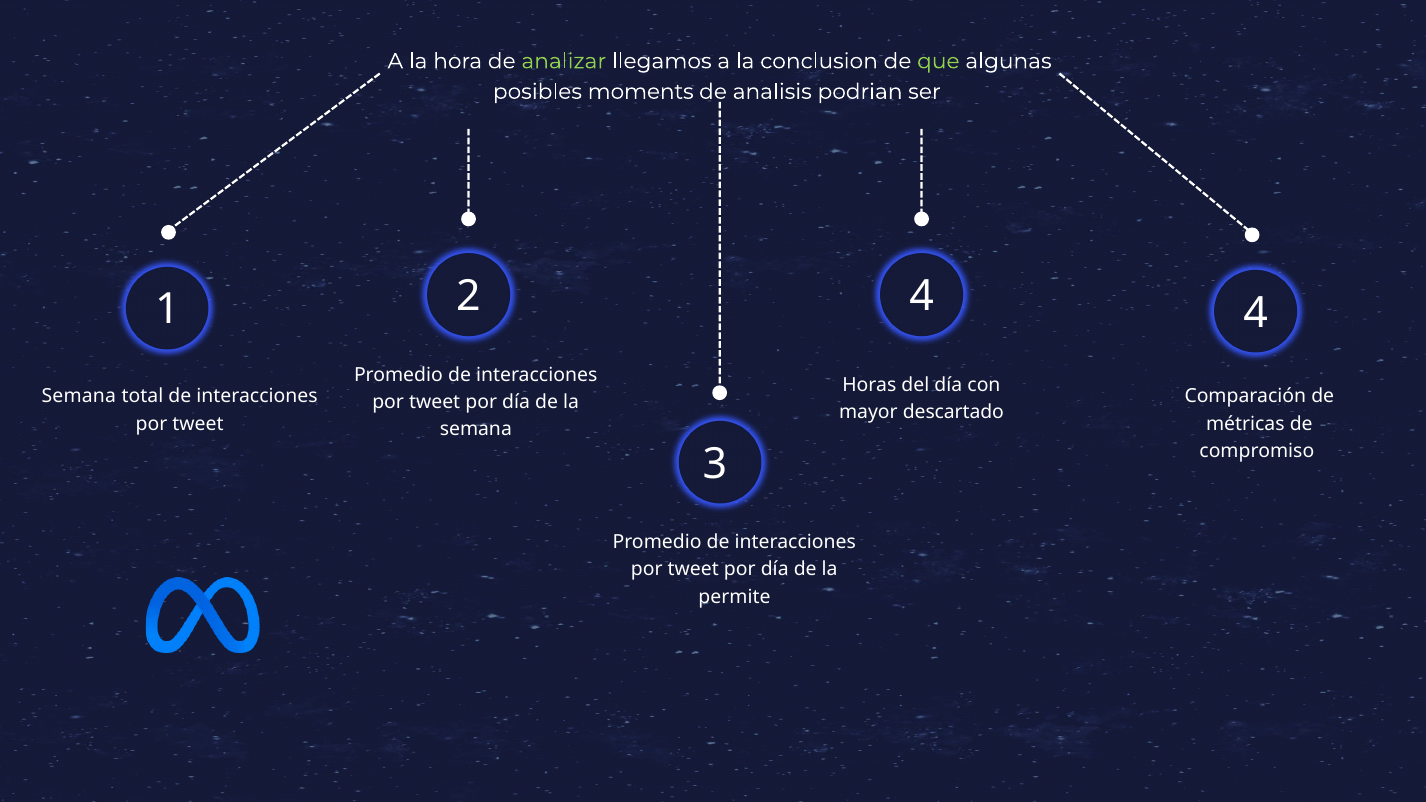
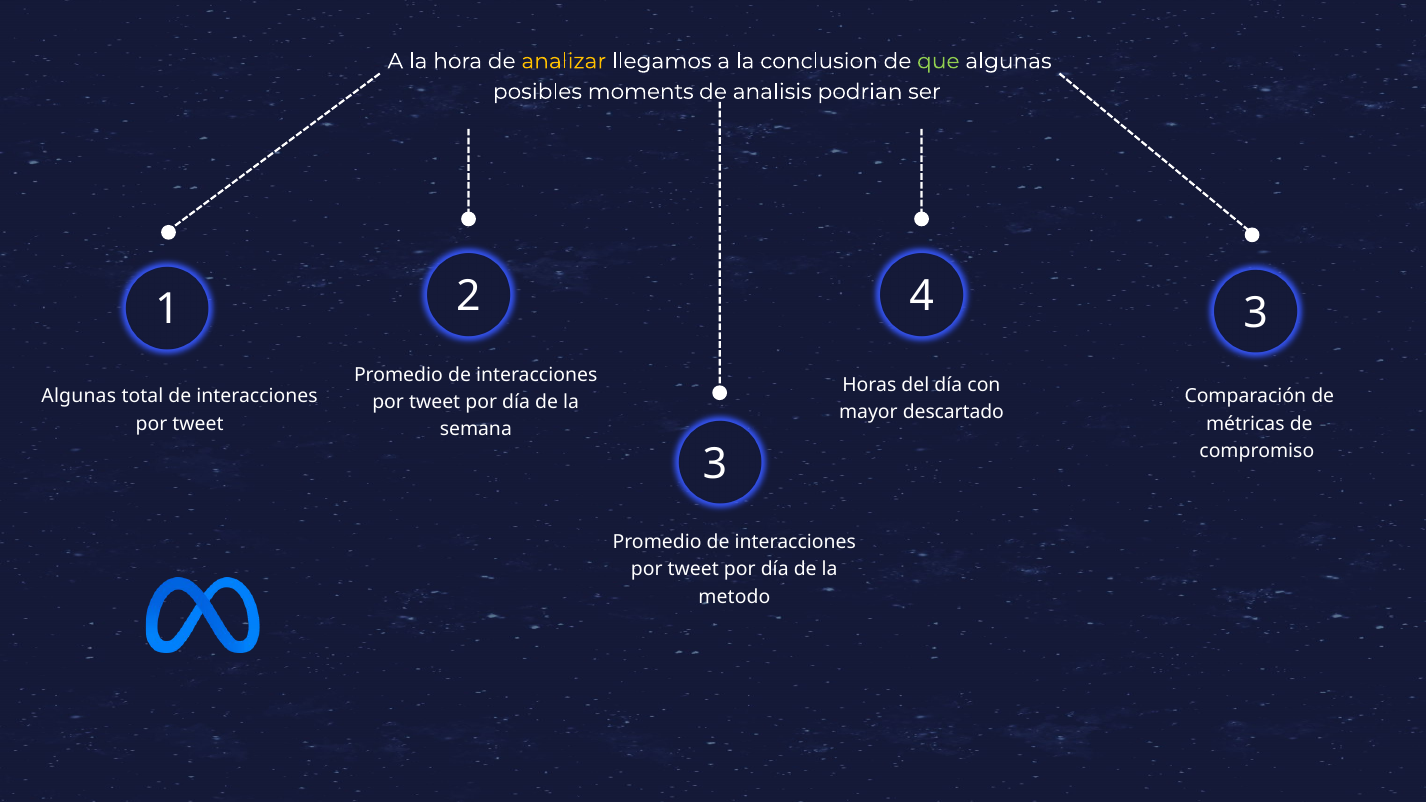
analizar colour: light green -> yellow (564, 61)
4 4: 4 -> 3 (1256, 313)
Semana: Semana -> Algunas (79, 397)
permite: permite -> metodo (734, 597)
